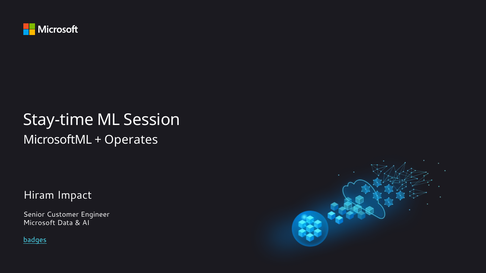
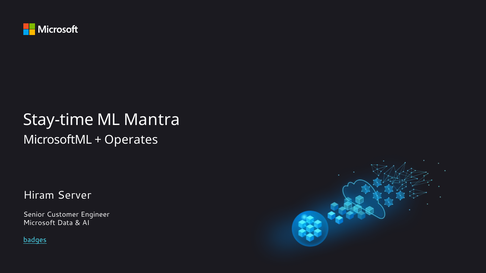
Session: Session -> Mantra (152, 120)
Impact: Impact -> Server (74, 195)
